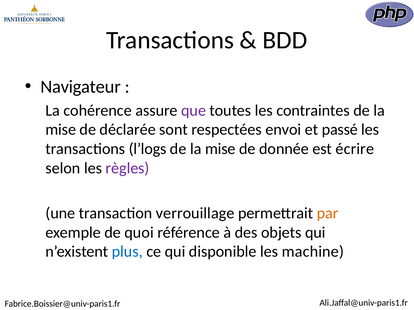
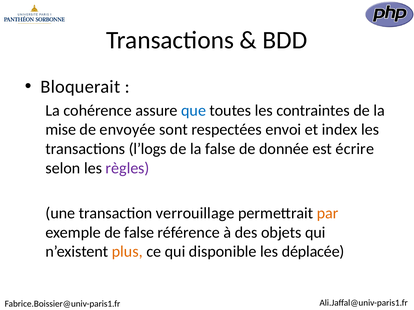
Navigateur: Navigateur -> Bloquerait (80, 87)
que colour: purple -> blue (194, 111)
déclarée: déclarée -> envoyée (128, 130)
passé: passé -> index (340, 130)
mise: mise -> false (220, 149)
de quoi: quoi -> false (139, 233)
plus colour: blue -> orange (127, 252)
machine: machine -> déplacée (313, 252)
